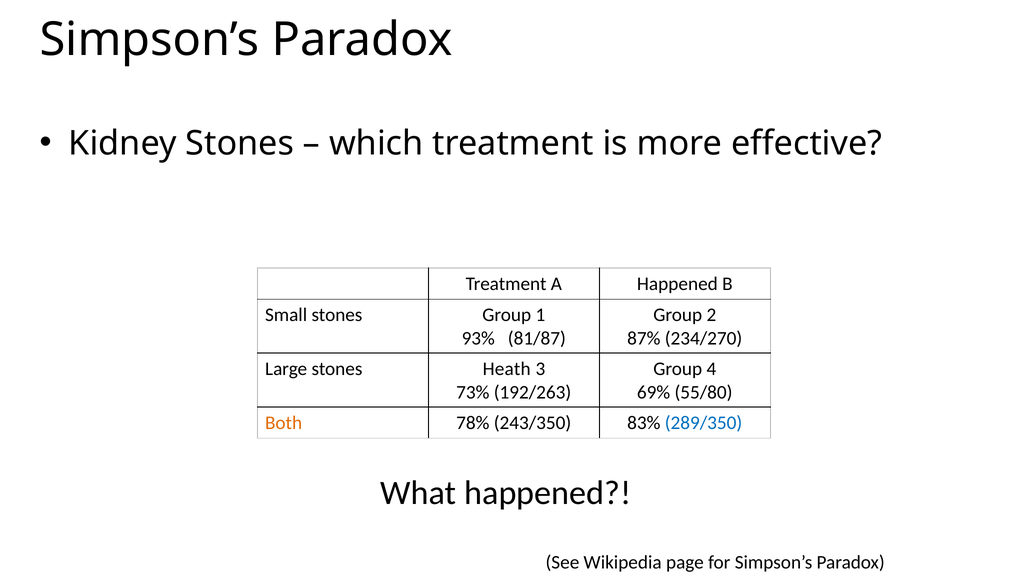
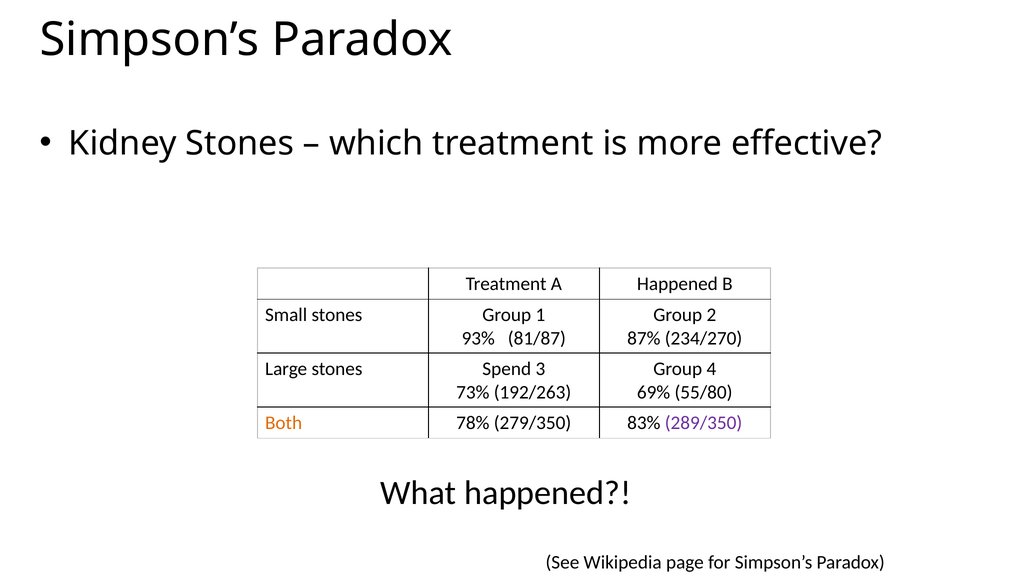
Heath: Heath -> Spend (507, 369)
243/350: 243/350 -> 279/350 (533, 423)
289/350 colour: blue -> purple (703, 423)
